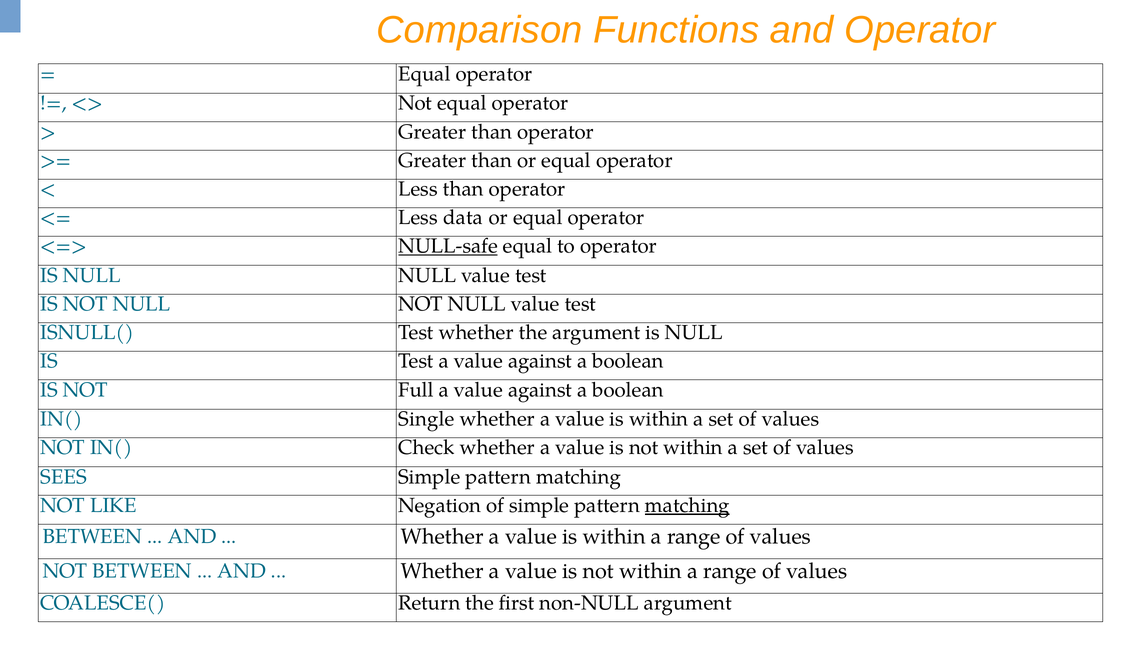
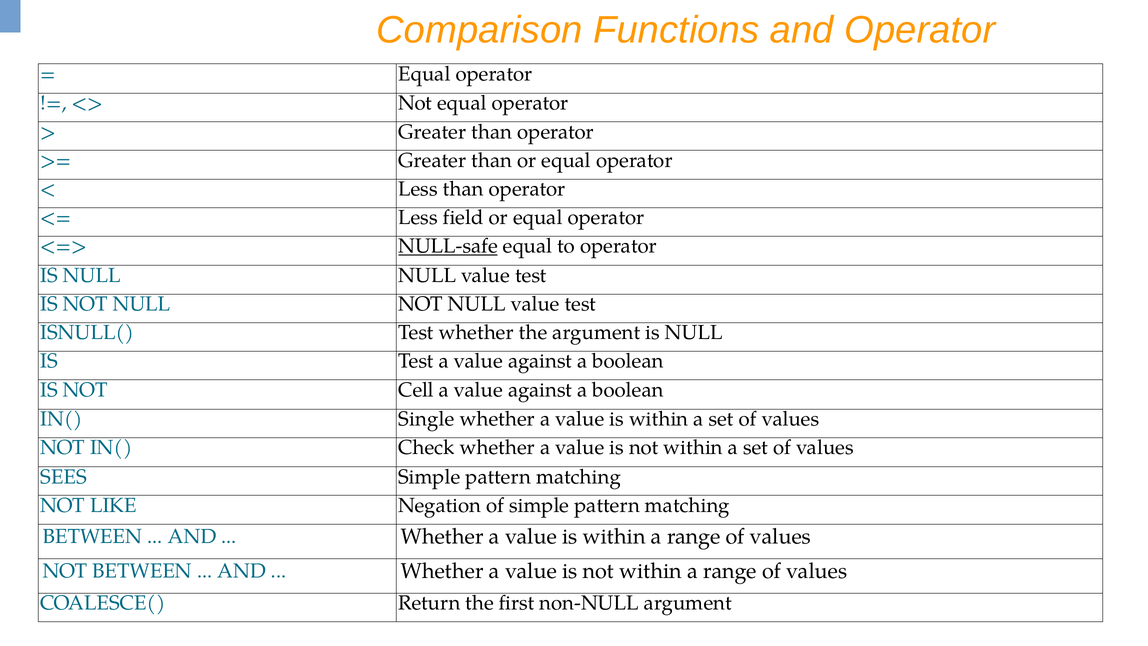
data: data -> field (463, 218)
Full: Full -> Cell (416, 390)
matching underline: present -> none (687, 505)
